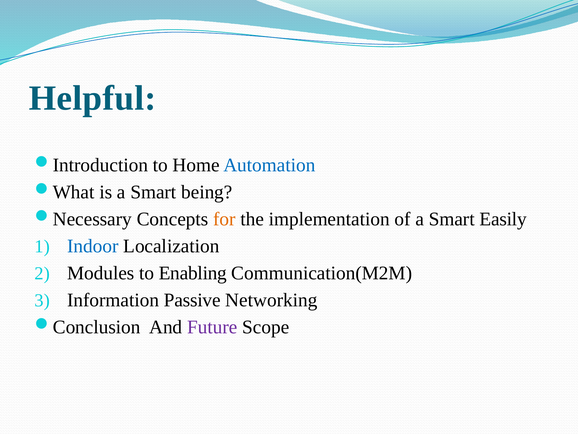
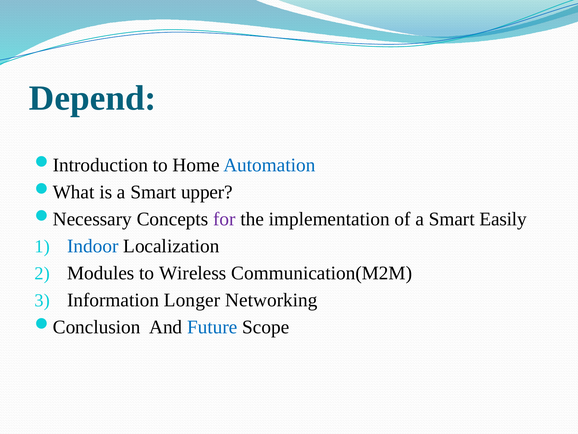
Helpful: Helpful -> Depend (93, 98)
being: being -> upper (207, 192)
for colour: orange -> purple (224, 219)
Enabling: Enabling -> Wireless (193, 273)
Passive: Passive -> Longer (192, 300)
Future colour: purple -> blue (212, 327)
